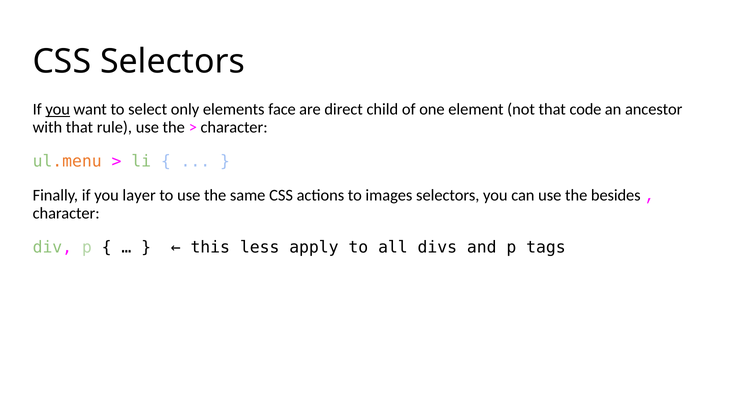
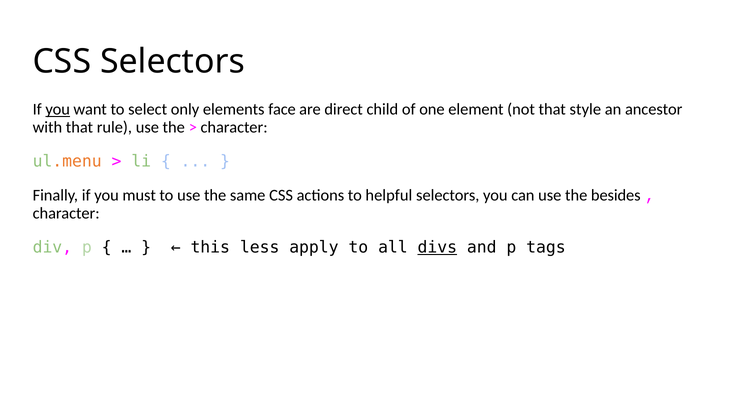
code: code -> style (585, 109)
layer: layer -> must (139, 196)
images: images -> helpful (389, 196)
divs underline: none -> present (437, 247)
